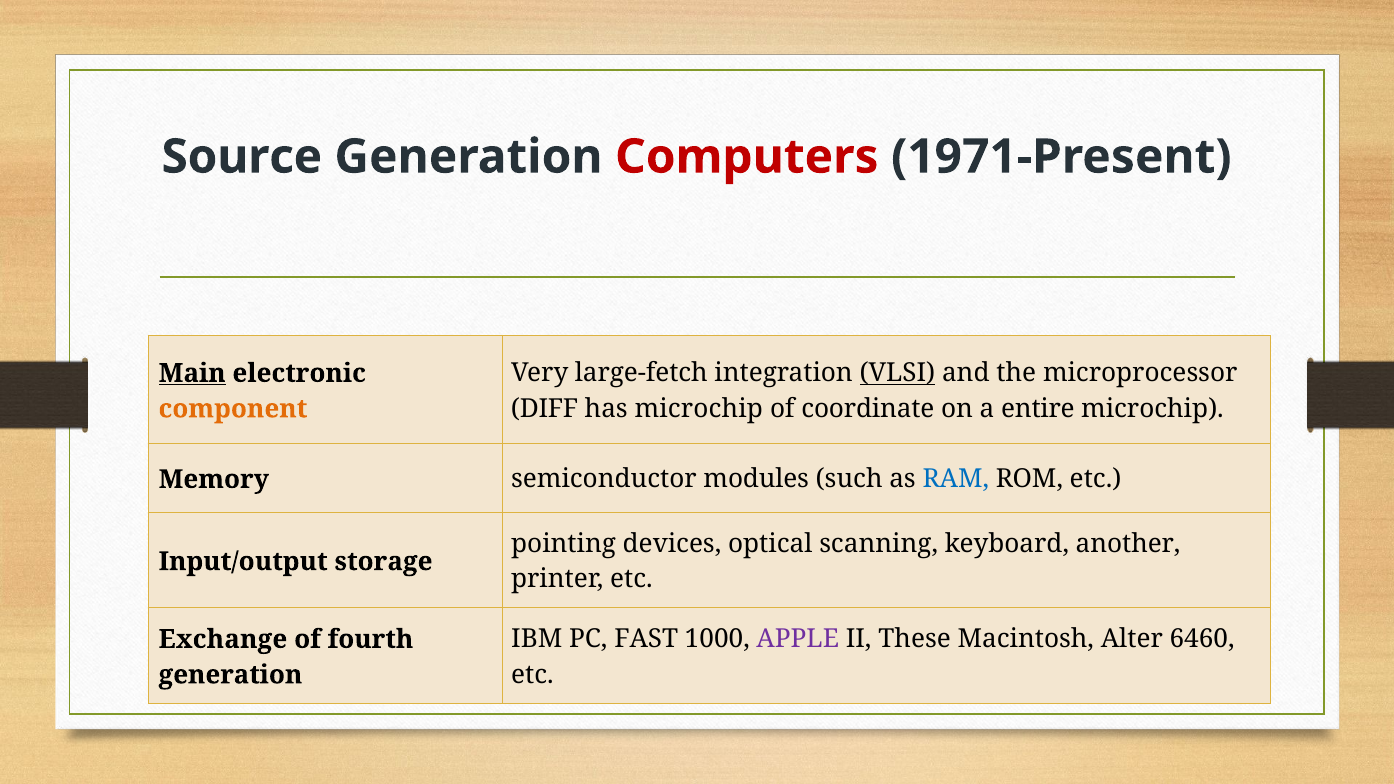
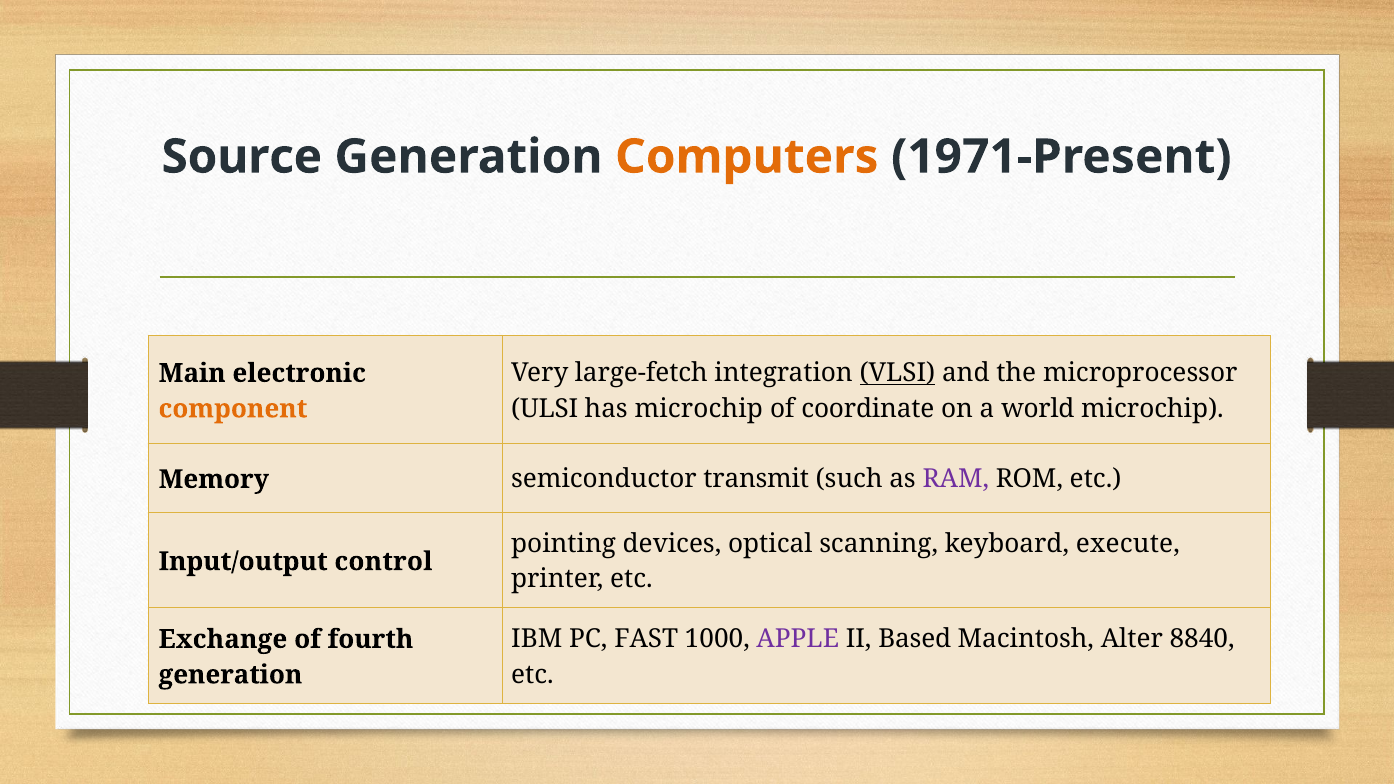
Computers colour: red -> orange (747, 157)
Main underline: present -> none (192, 373)
DIFF: DIFF -> ULSI (545, 409)
entire: entire -> world (1038, 409)
modules: modules -> transmit (756, 479)
RAM colour: blue -> purple (956, 479)
another: another -> execute (1128, 544)
storage: storage -> control (383, 562)
These: These -> Based (915, 639)
6460: 6460 -> 8840 (1202, 639)
